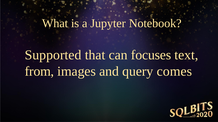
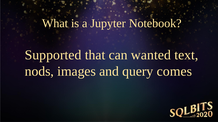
focuses: focuses -> wanted (151, 55)
from: from -> nods (39, 72)
